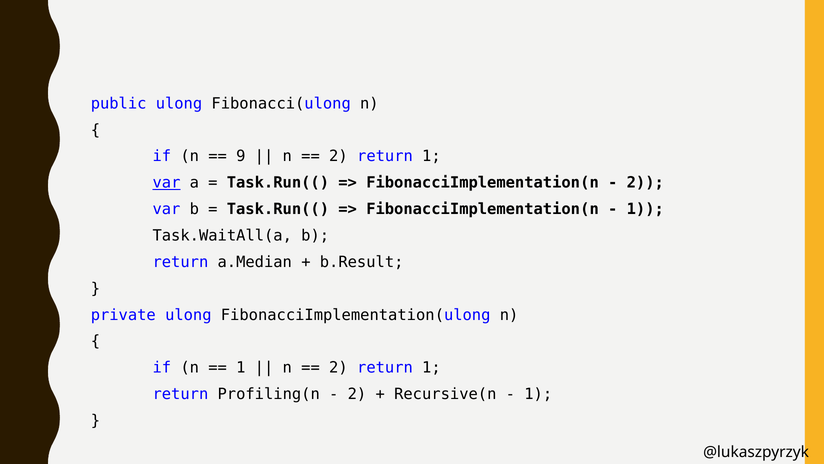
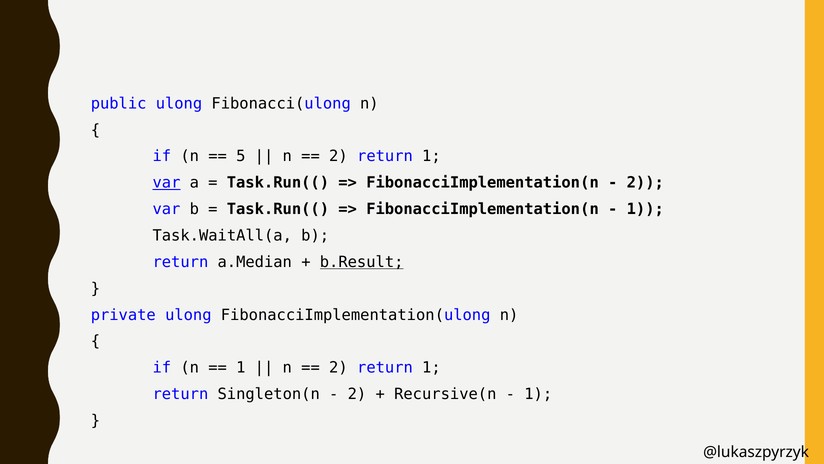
9: 9 -> 5 (241, 156)
b.Result underline: none -> present (362, 262)
Profiling(n: Profiling(n -> Singleton(n (269, 394)
